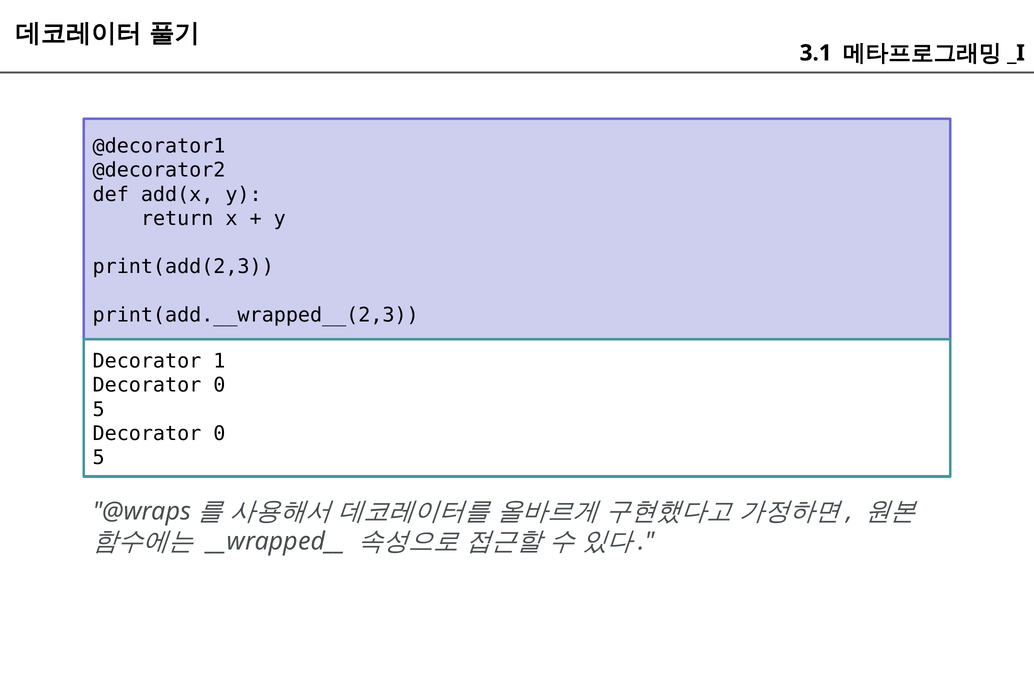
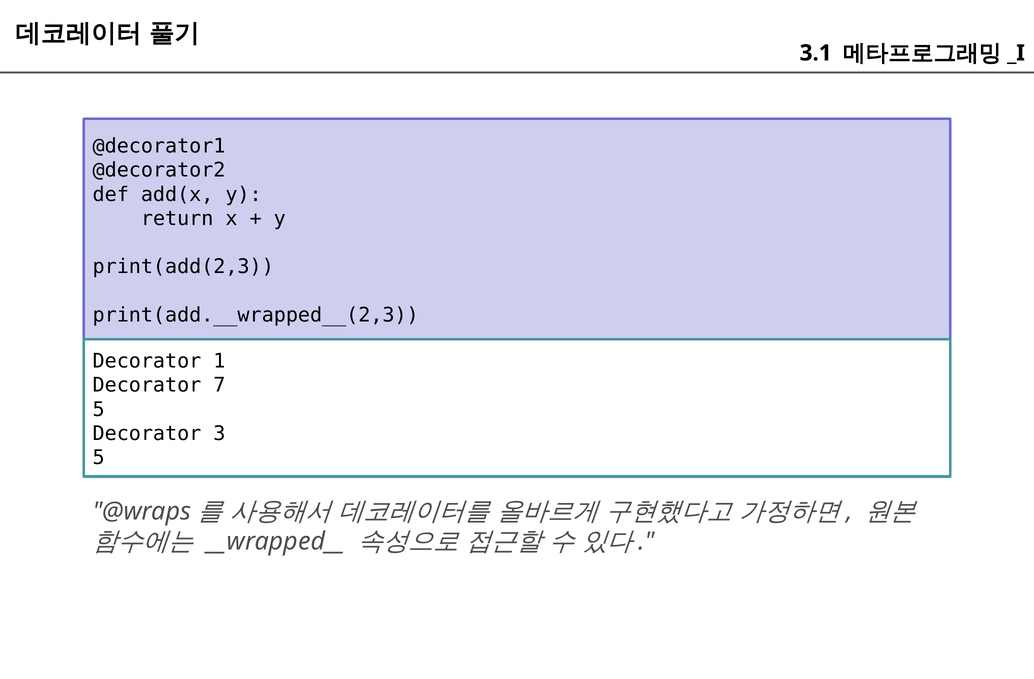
0: 0 -> 7 (219, 385)
0: 0 -> 3 (219, 434)
